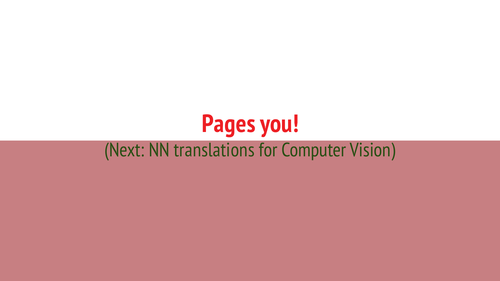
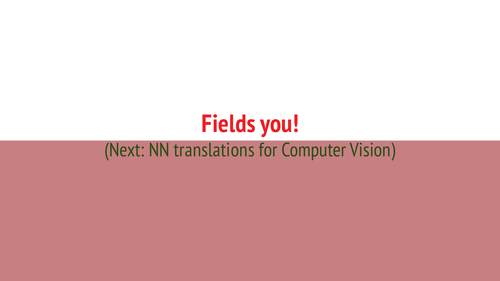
Pages: Pages -> Fields (229, 124)
